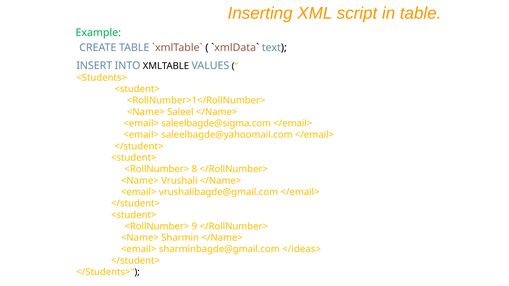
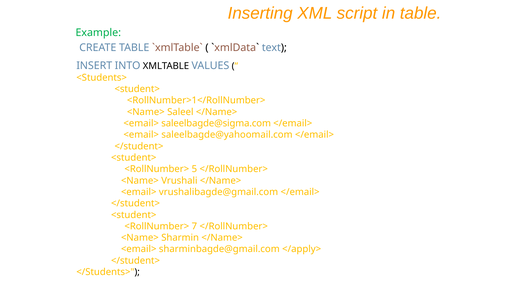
8: 8 -> 5 (194, 169)
9: 9 -> 7 (194, 227)
</ideas>: </ideas> -> </apply> (302, 249)
